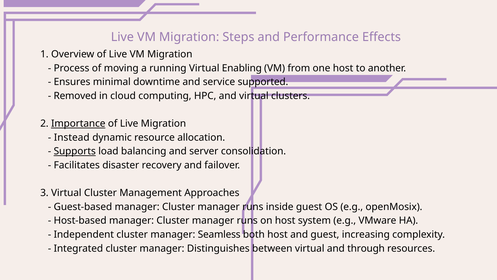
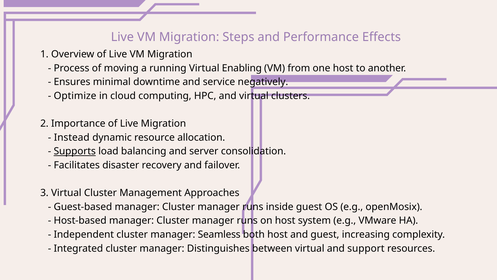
supported: supported -> negatively (263, 82)
Removed: Removed -> Optimize (75, 96)
Importance underline: present -> none (78, 123)
through: through -> support (366, 248)
